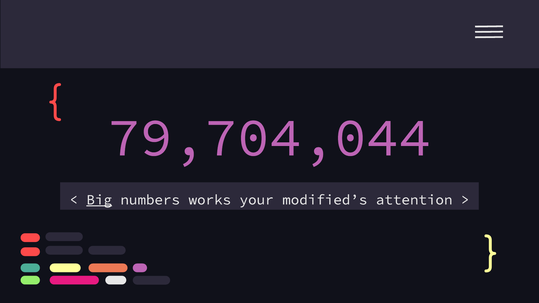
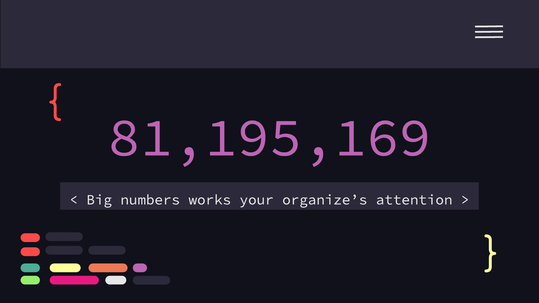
79,704,044: 79,704,044 -> 81,195,169 (270, 138)
Big underline: present -> none (99, 200)
modified’s: modified’s -> organize’s (325, 200)
